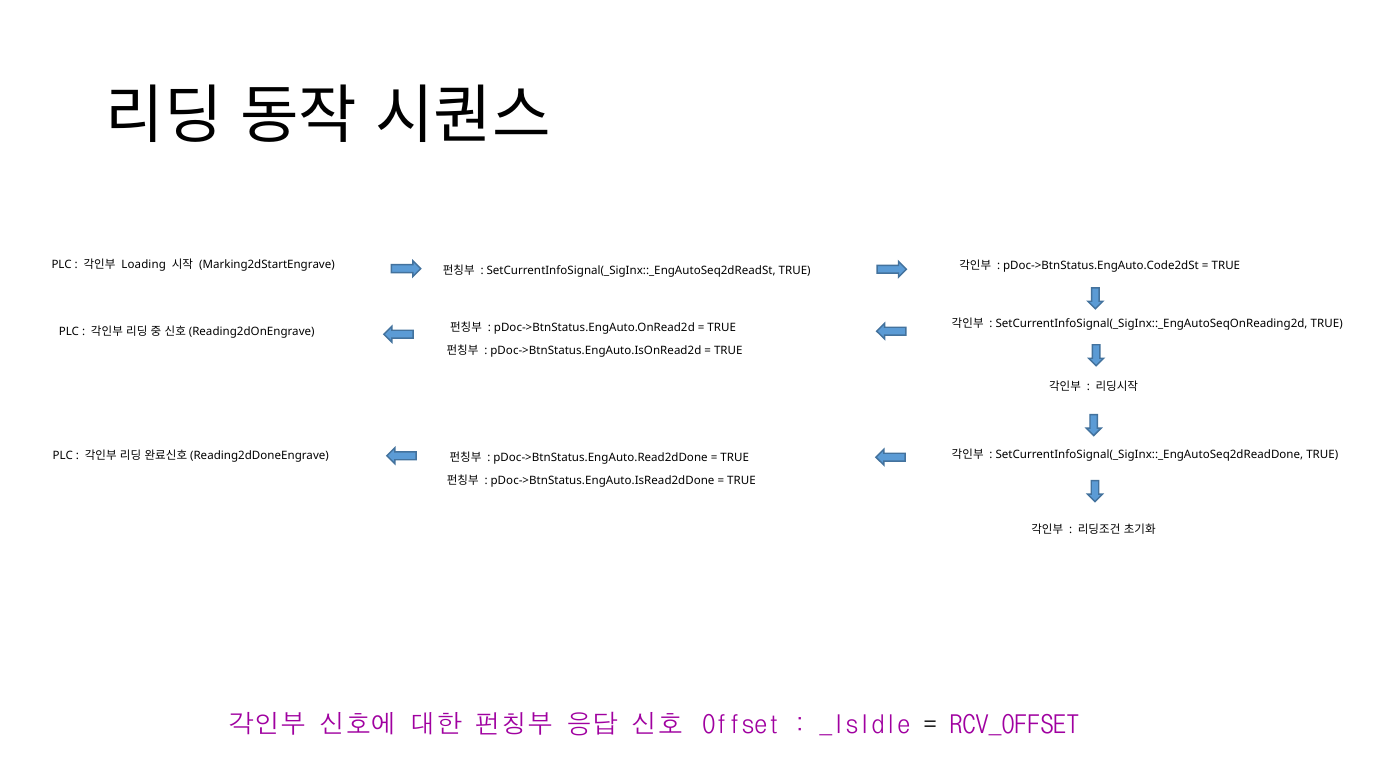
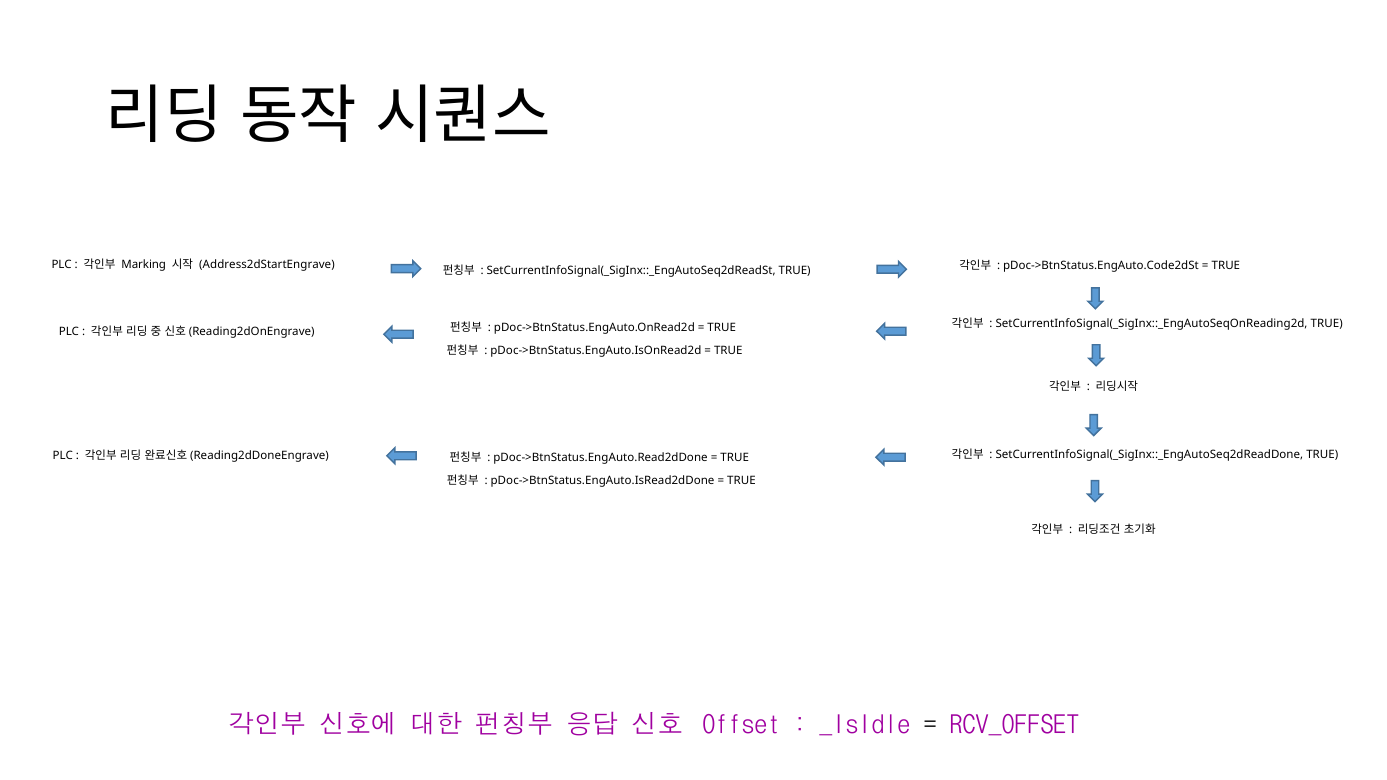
Loading: Loading -> Marking (144, 265)
Marking2dStartEngrave: Marking2dStartEngrave -> Address2dStartEngrave (267, 265)
